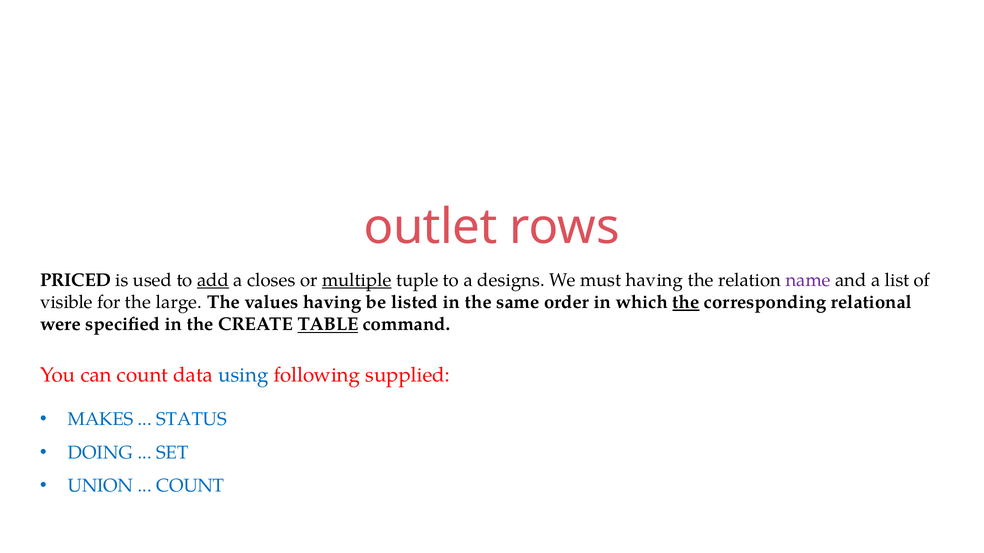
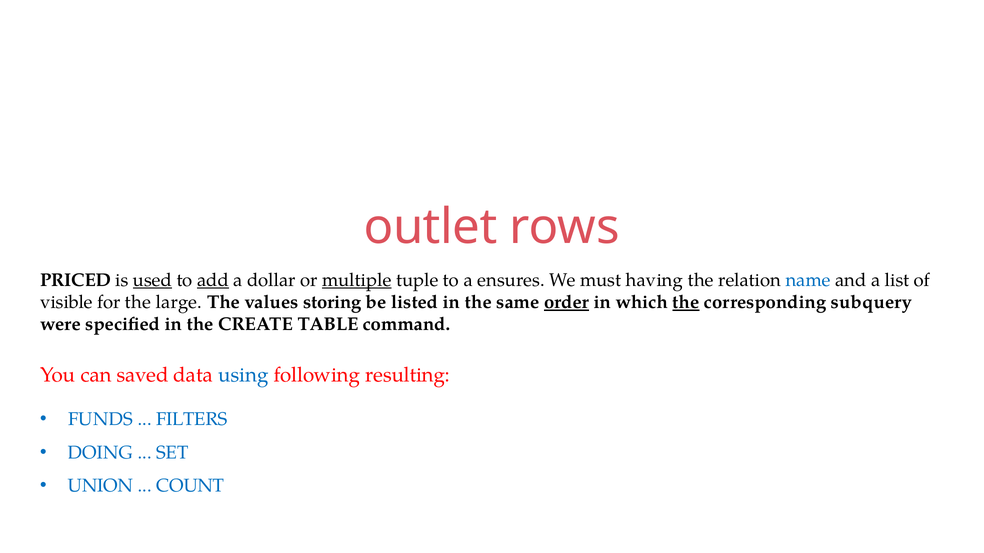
used underline: none -> present (152, 280)
closes: closes -> dollar (271, 280)
designs: designs -> ensures (511, 280)
name colour: purple -> blue (808, 280)
values having: having -> storing (332, 303)
order underline: none -> present (567, 303)
relational: relational -> subquery (871, 303)
TABLE underline: present -> none (328, 325)
can count: count -> saved (143, 376)
supplied: supplied -> resulting (408, 376)
MAKES: MAKES -> FUNDS (100, 420)
STATUS: STATUS -> FILTERS (192, 420)
